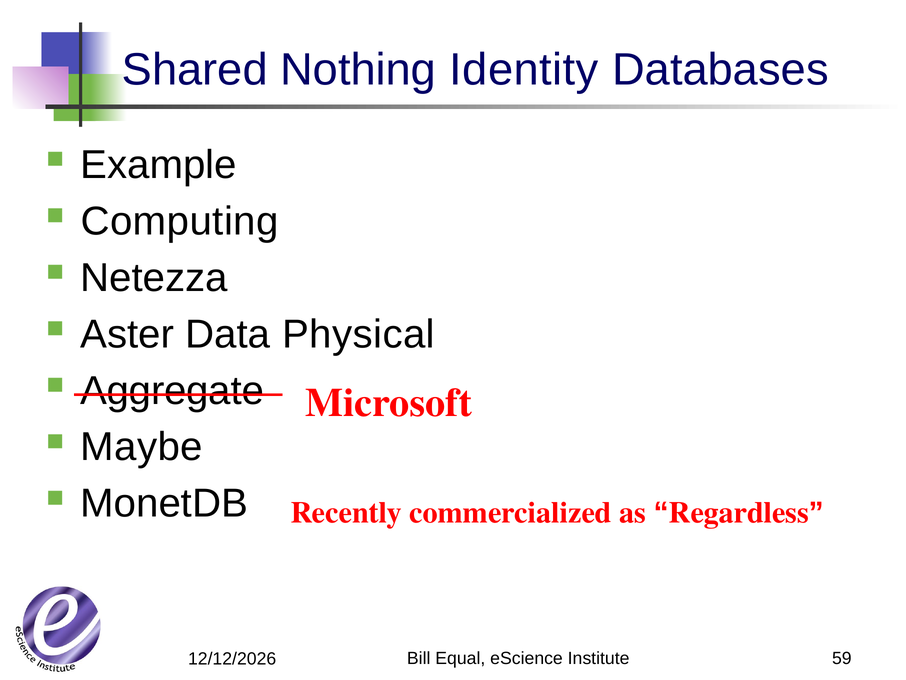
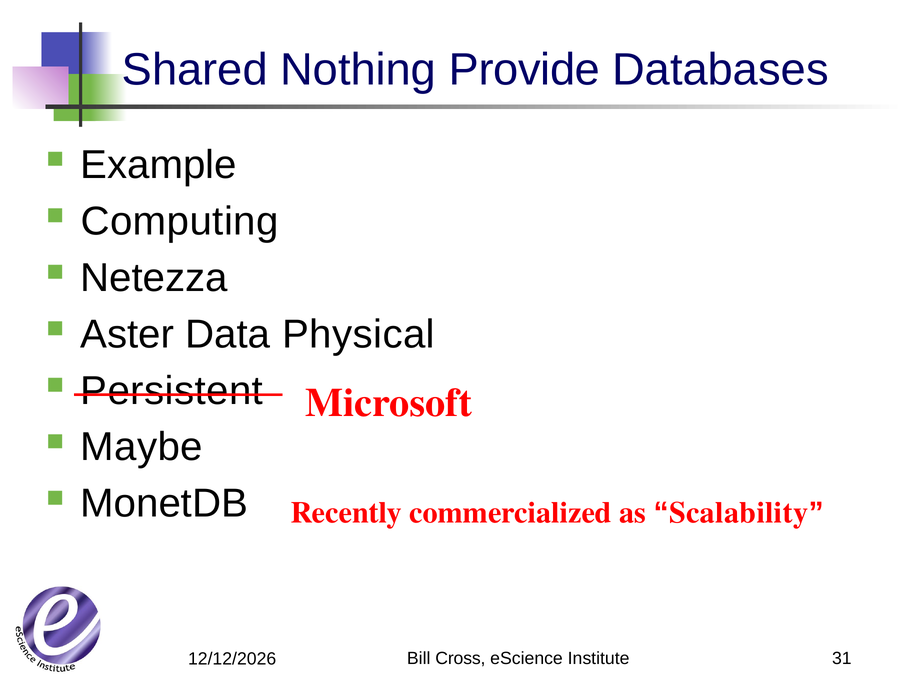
Identity: Identity -> Provide (524, 70)
Aggregate: Aggregate -> Persistent (172, 390)
Regardless: Regardless -> Scalability (739, 513)
Equal: Equal -> Cross (460, 658)
59: 59 -> 31 (842, 658)
